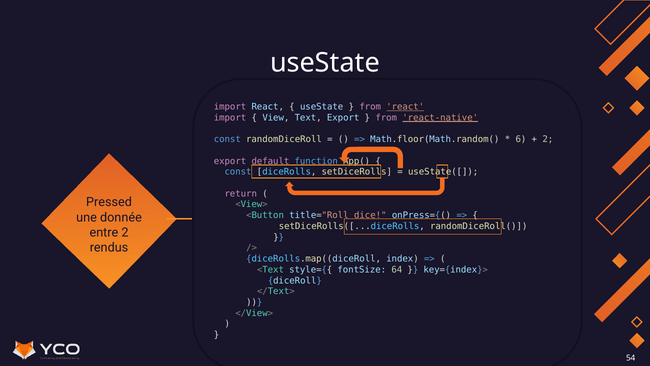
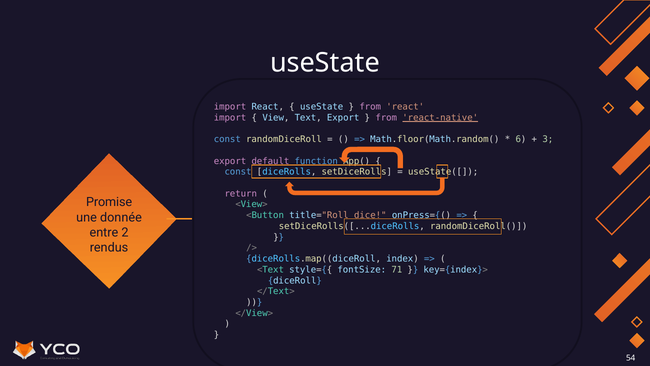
react underline: present -> none (405, 107)
2: 2 -> 3 (548, 139)
Pressed: Pressed -> Promise (109, 202)
64: 64 -> 71 (397, 269)
